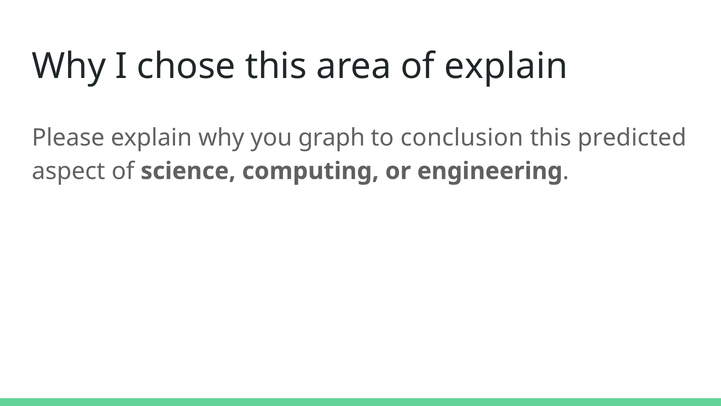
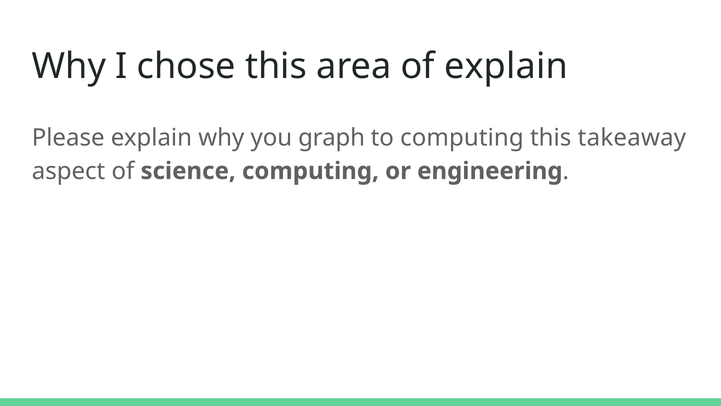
to conclusion: conclusion -> computing (462, 138)
predicted: predicted -> takeaway (632, 138)
